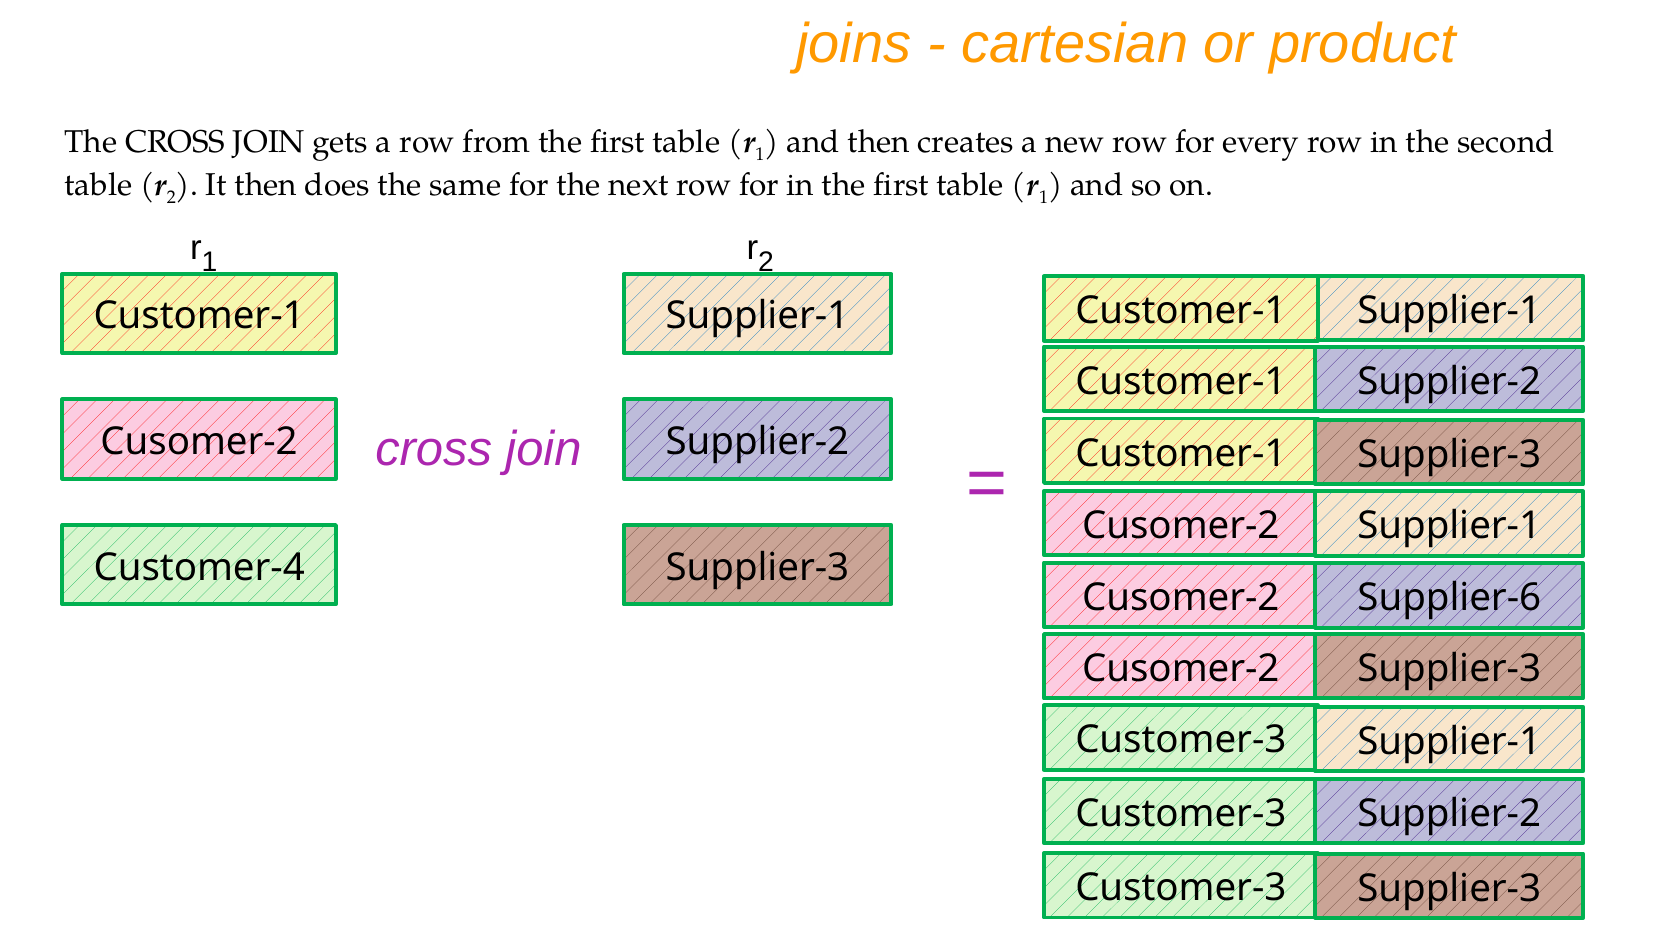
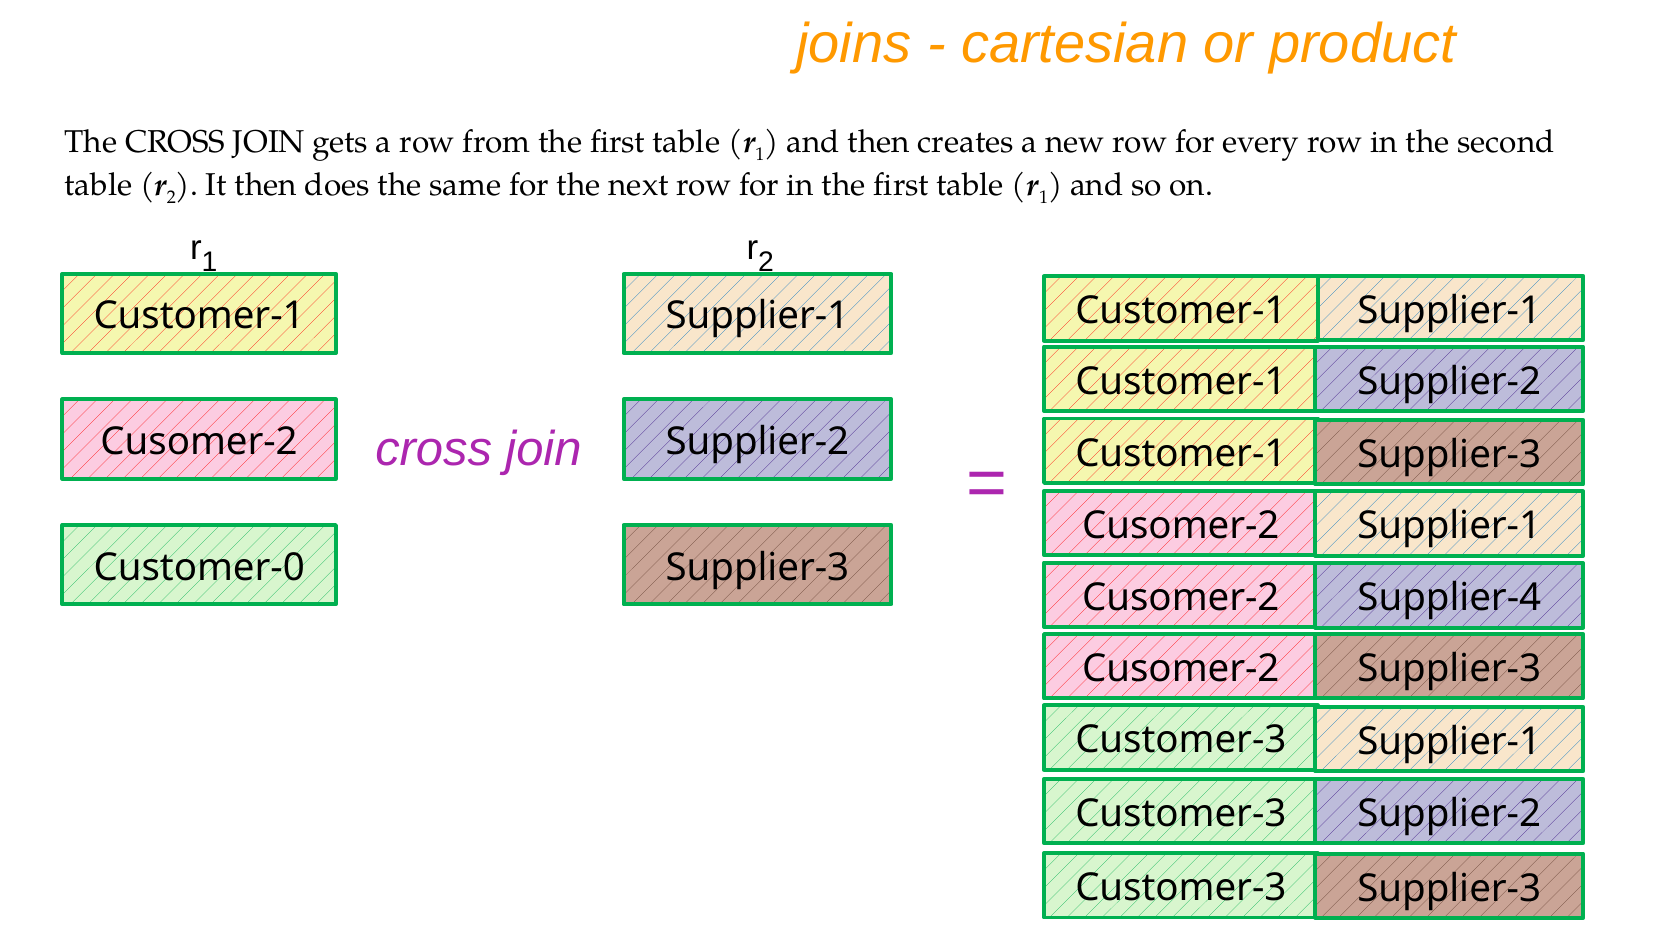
Customer-4: Customer-4 -> Customer-0 (199, 568)
Supplier-6: Supplier-6 -> Supplier-4 (1449, 598)
